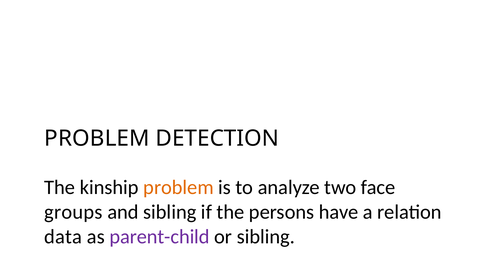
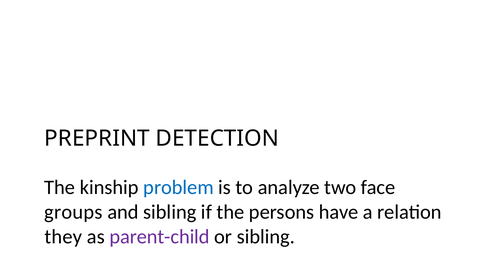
PROBLEM: PROBLEM -> PREPRINT (97, 138)
problem colour: orange -> blue (179, 187)
data: data -> they (63, 236)
